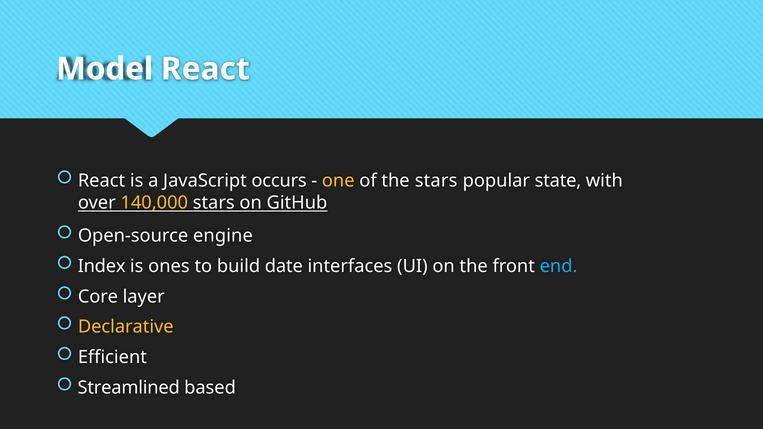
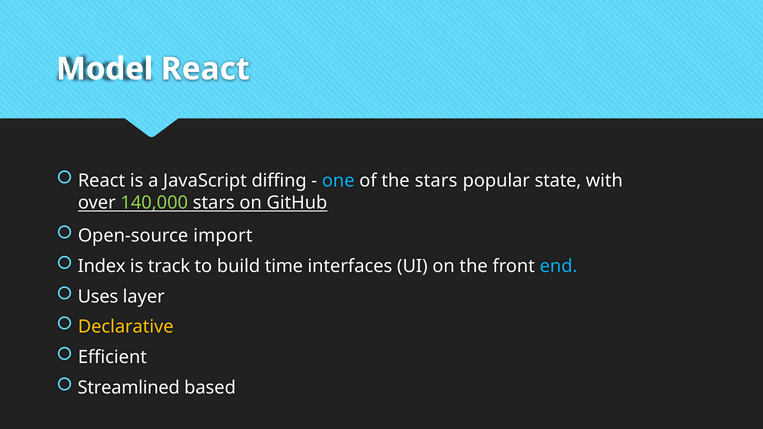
occurs: occurs -> diffing (279, 181)
one colour: yellow -> light blue (338, 181)
140,000 colour: yellow -> light green (154, 203)
engine: engine -> import (223, 236)
ones: ones -> track (169, 266)
date: date -> time (284, 266)
Core: Core -> Uses (98, 297)
